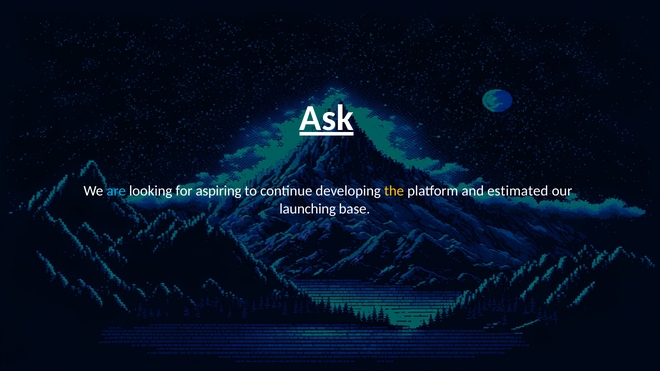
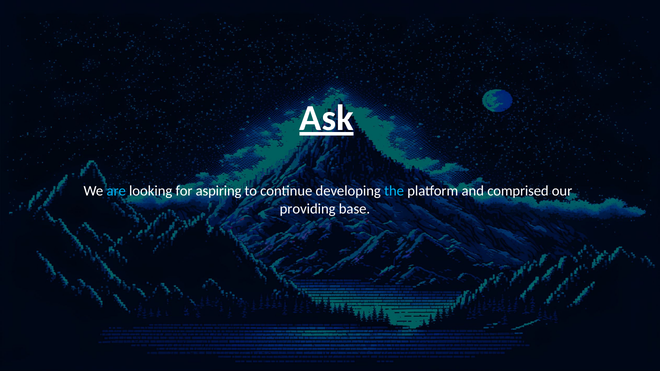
the colour: yellow -> light blue (394, 191)
estimated: estimated -> comprised (518, 191)
launching: launching -> providing (308, 209)
